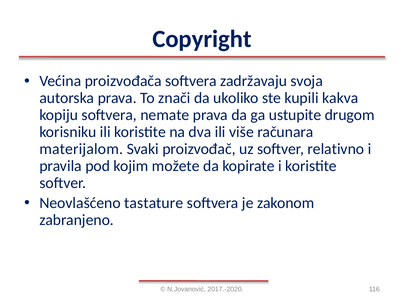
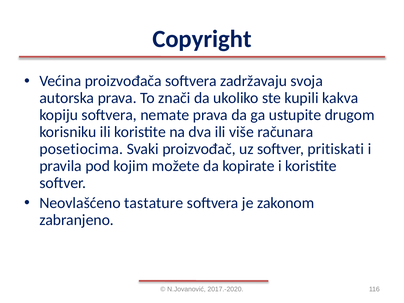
materijalom: materijalom -> posetiocima (81, 149)
relativno: relativno -> pritiskati (336, 149)
